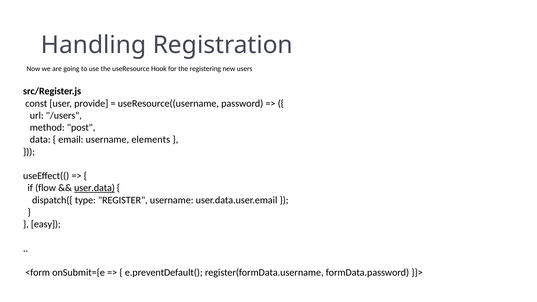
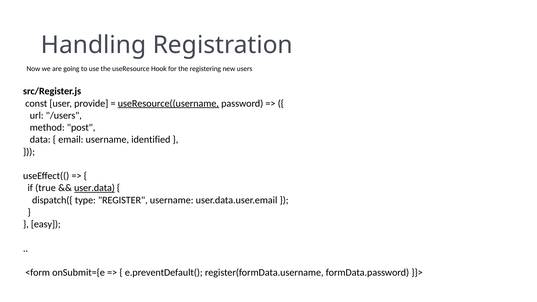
useResource((username underline: none -> present (168, 103)
elements: elements -> identified (151, 140)
flow: flow -> true (45, 188)
